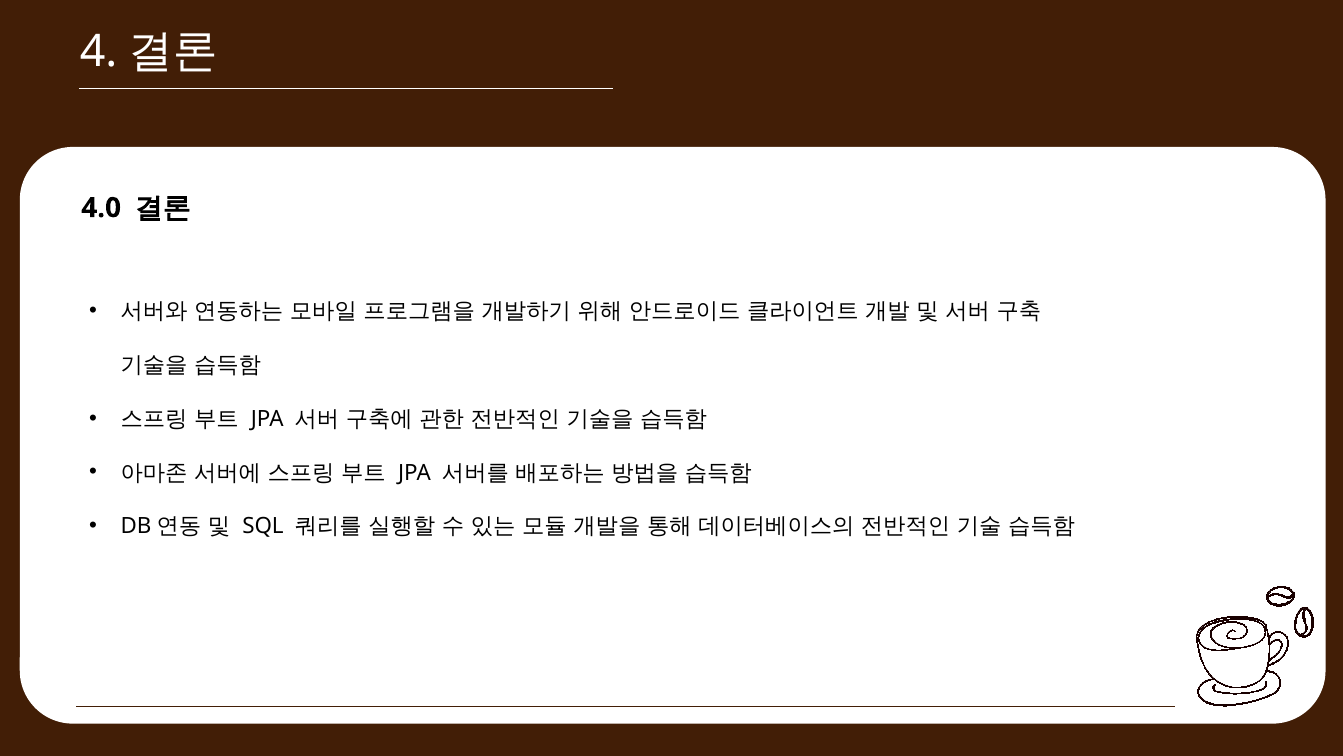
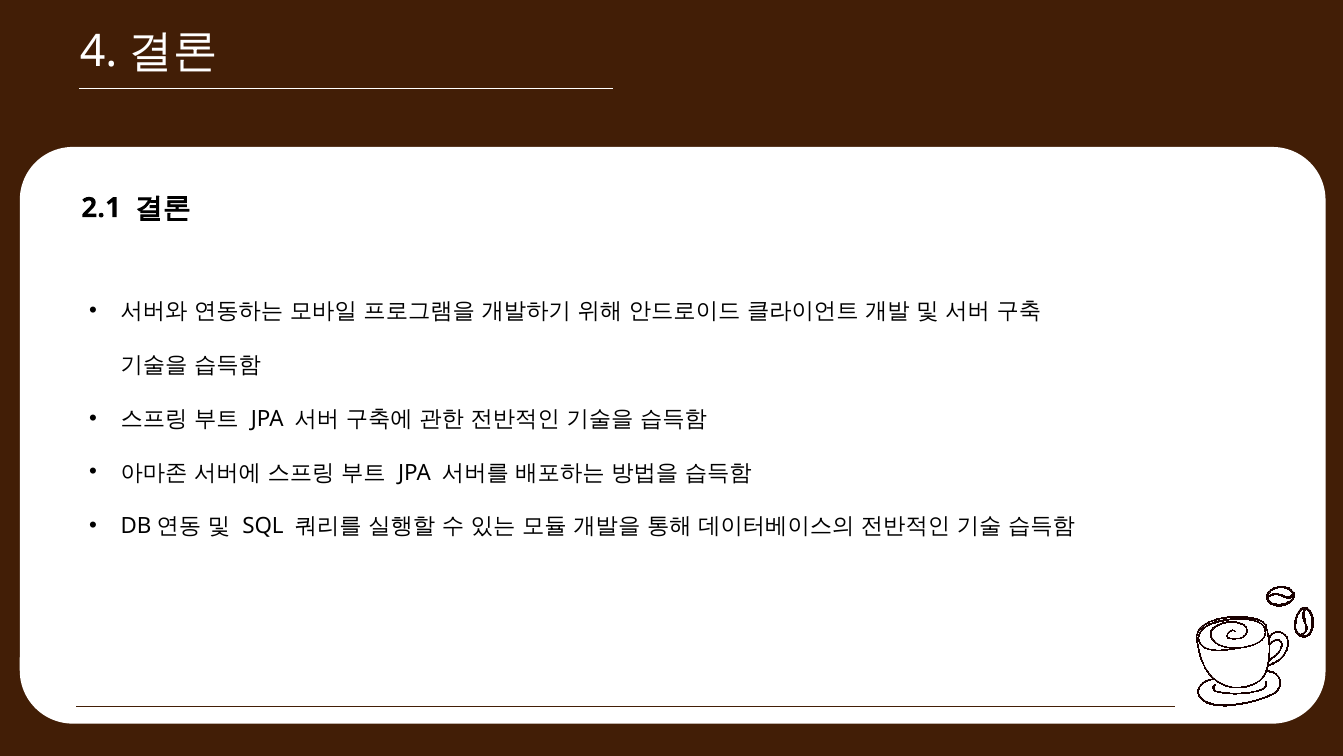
4.0: 4.0 -> 2.1 (101, 208)
